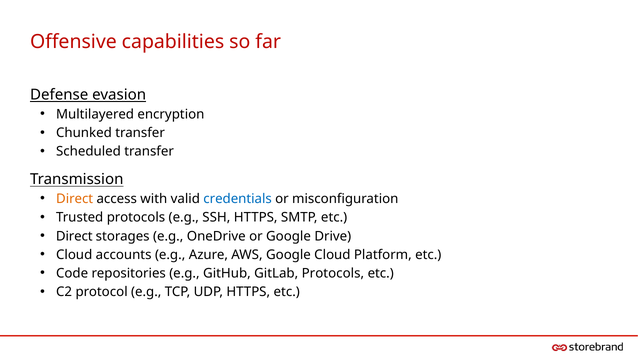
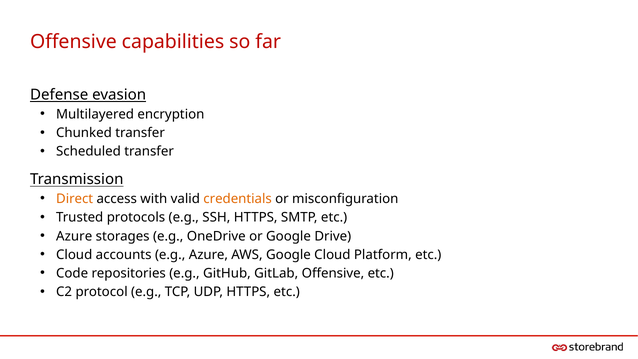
credentials colour: blue -> orange (238, 199)
Direct: Direct -> Azure (74, 236)
GitLab Protocols: Protocols -> Offensive (333, 273)
